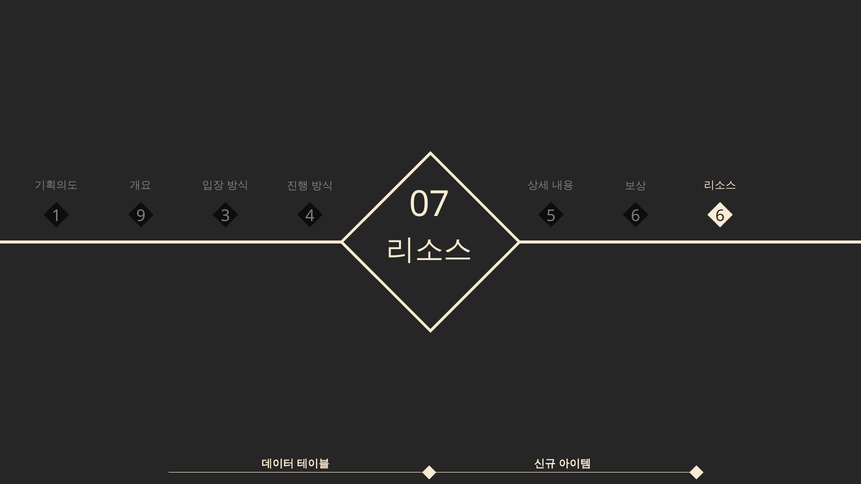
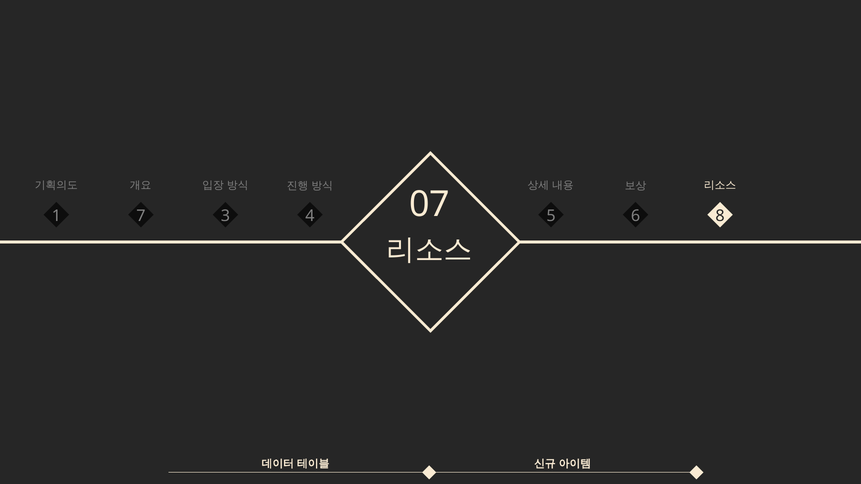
07 6: 6 -> 8 (720, 216)
9: 9 -> 7 (141, 216)
